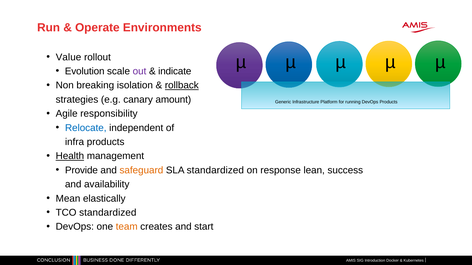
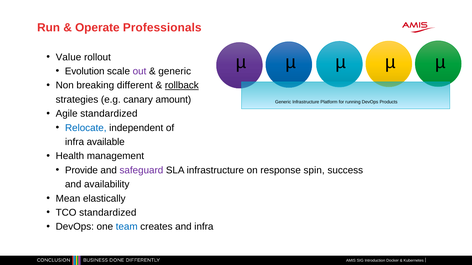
Environments: Environments -> Professionals (162, 28)
indicate: indicate -> generic (175, 71)
isolation: isolation -> different (135, 86)
Agile responsibility: responsibility -> standardized (109, 114)
infra products: products -> available (106, 142)
Health underline: present -> none (70, 156)
safeguard colour: orange -> purple (141, 171)
SLA standardized: standardized -> infrastructure (215, 171)
lean: lean -> spin (314, 171)
team colour: orange -> blue (127, 227)
and start: start -> infra (204, 227)
